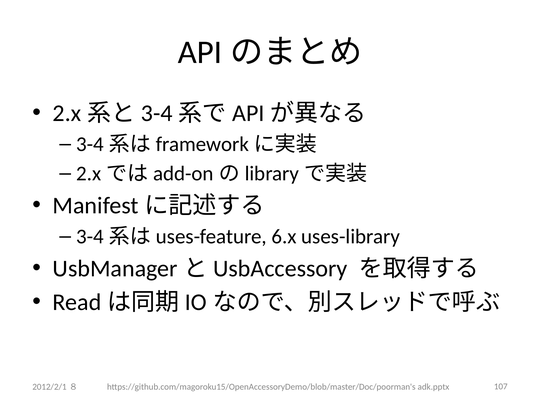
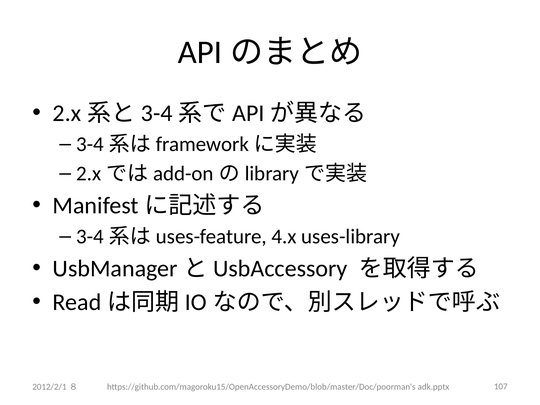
6.x: 6.x -> 4.x (284, 237)
